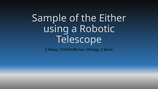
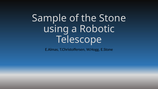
Either: Either -> Stone (112, 18)
